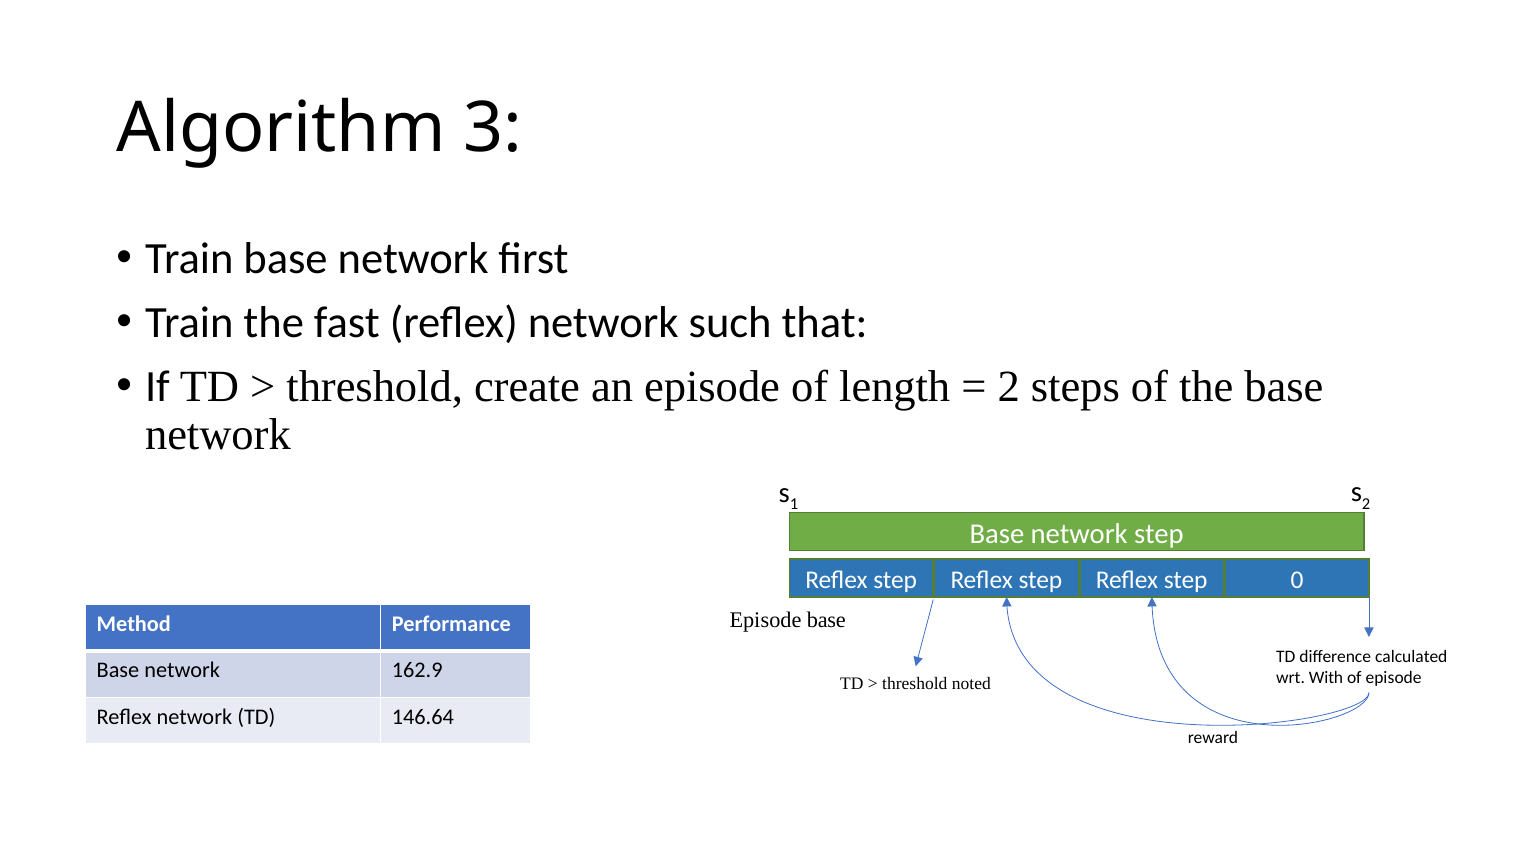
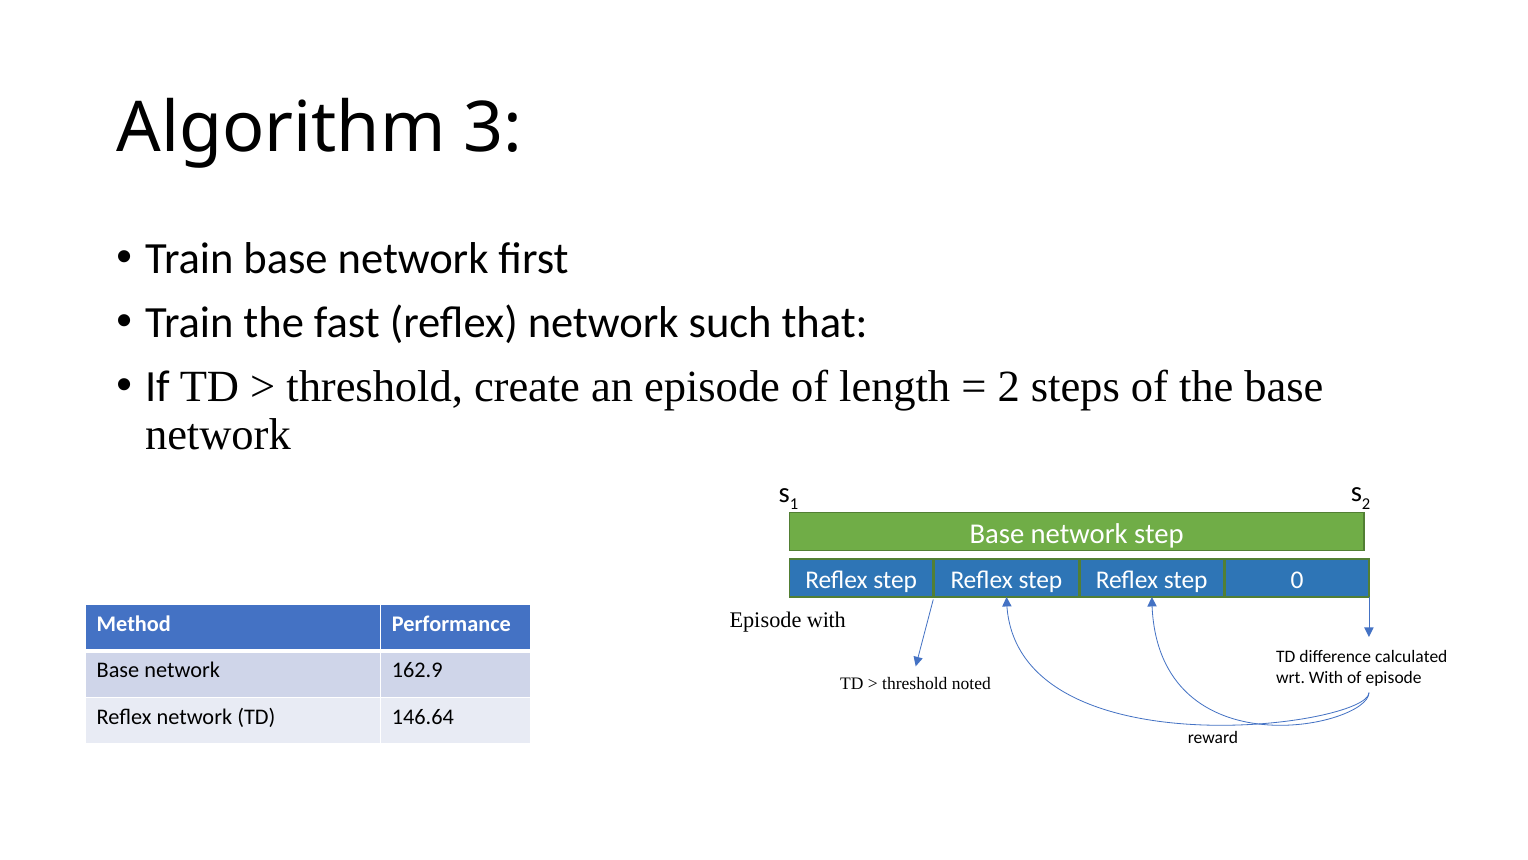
Episode base: base -> with (826, 620)
